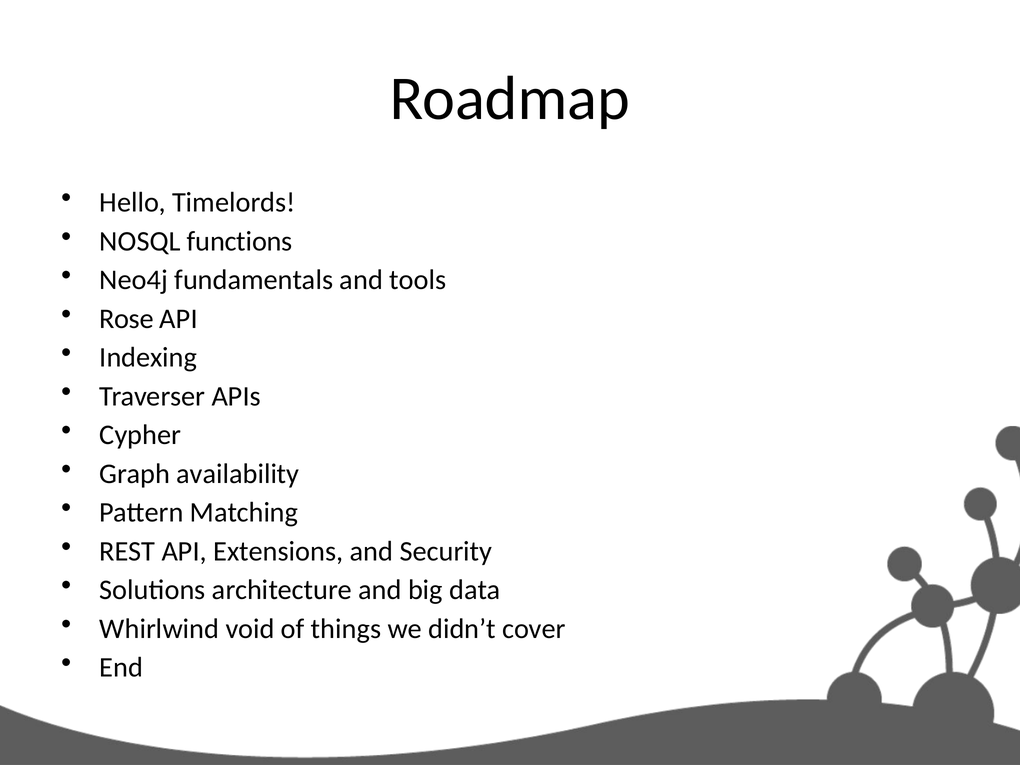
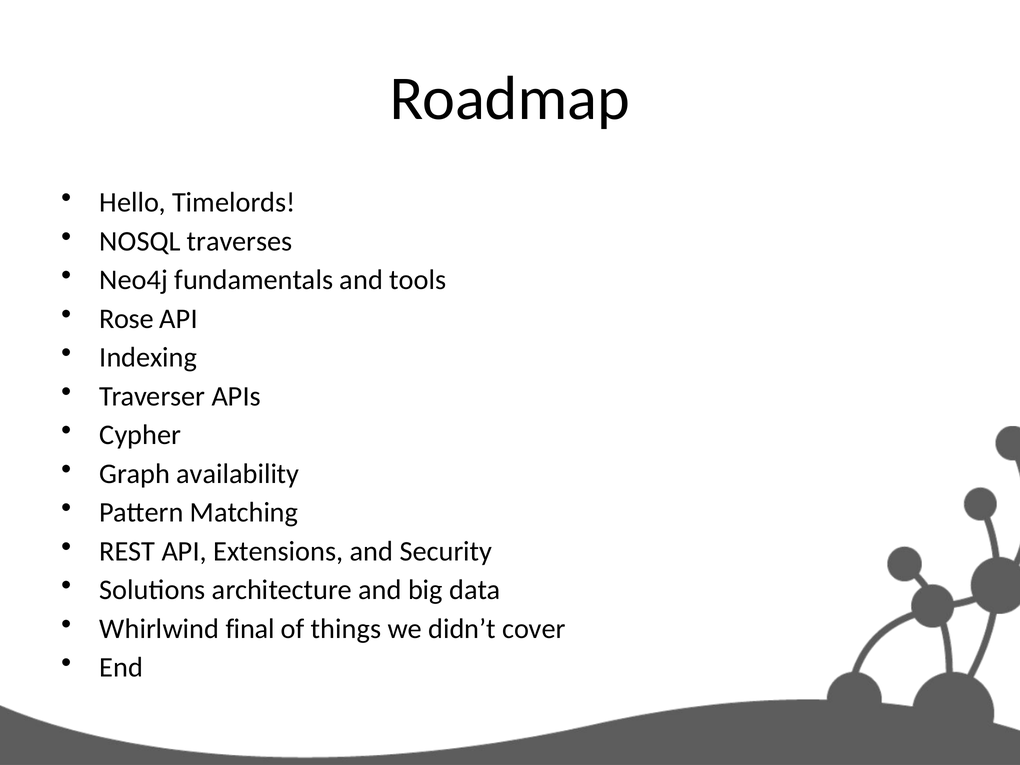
functions: functions -> traverses (240, 241)
void: void -> final (250, 629)
